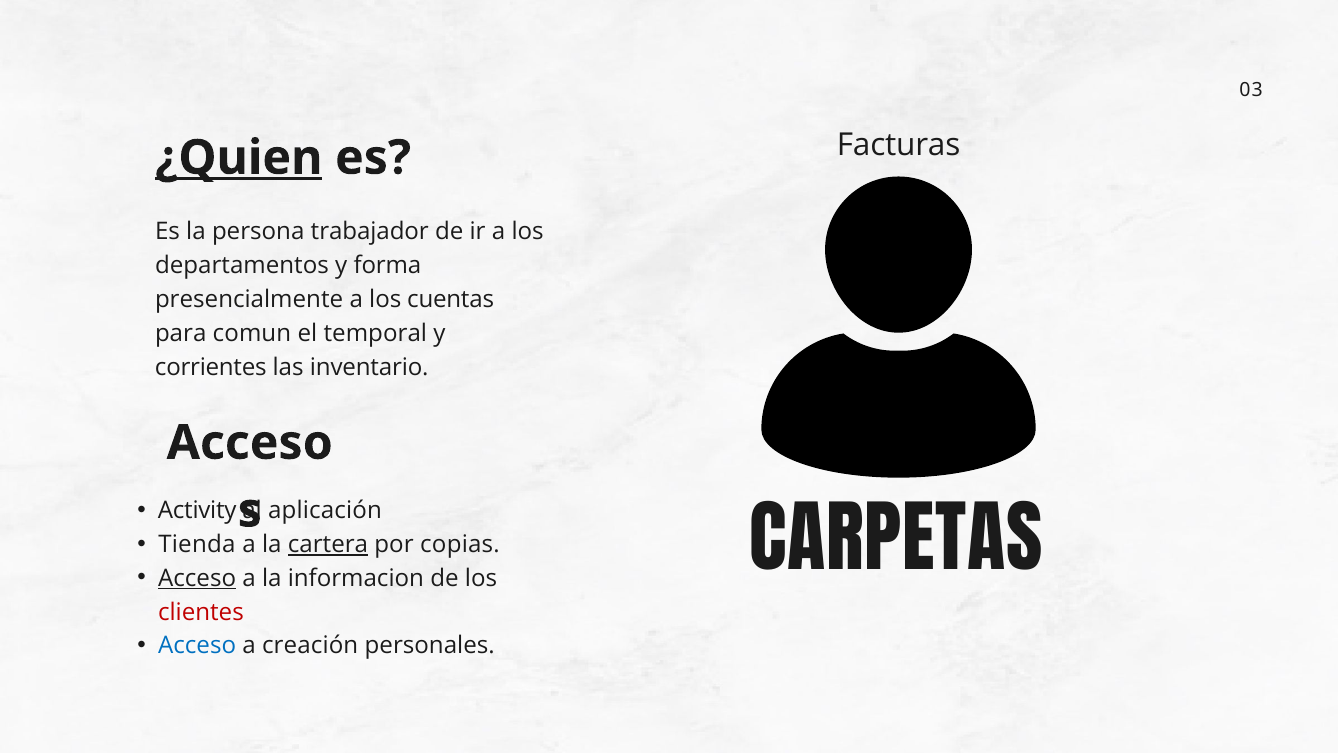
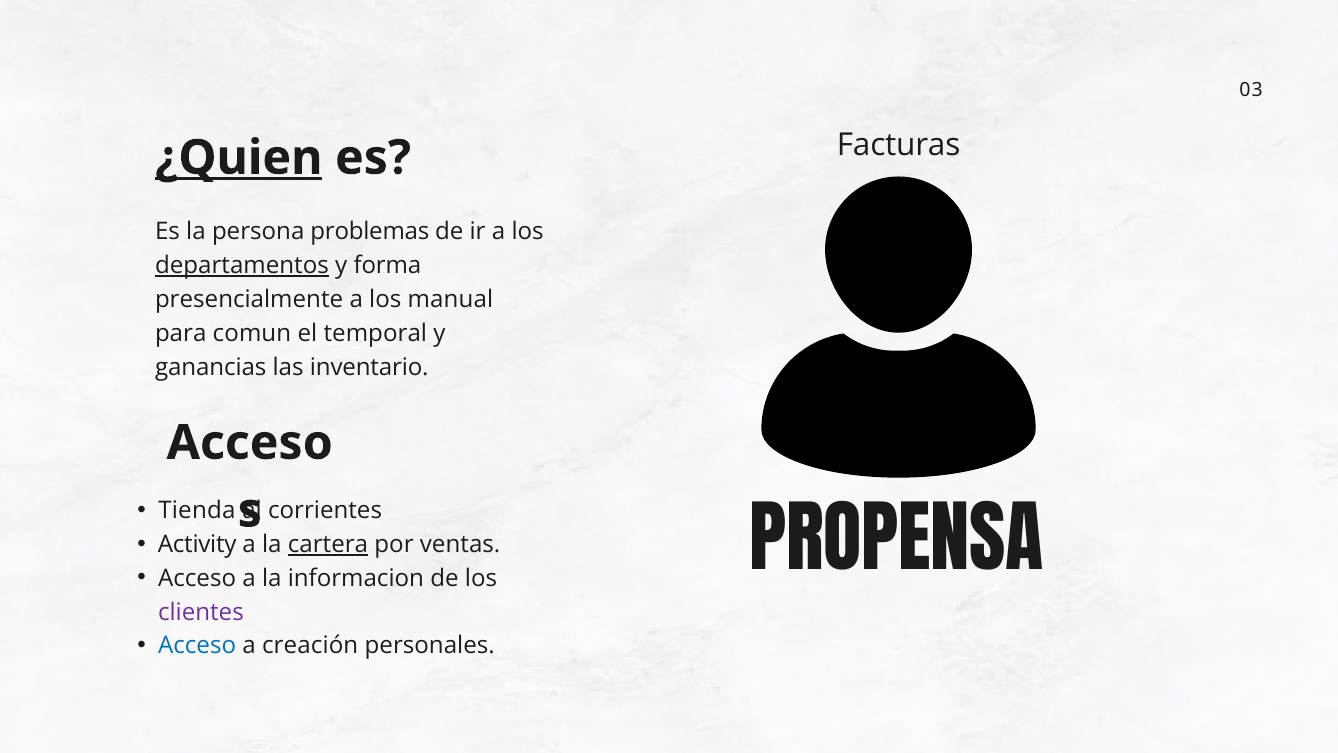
trabajador: trabajador -> problemas (370, 231)
departamentos underline: none -> present (242, 265)
cuentas: cuentas -> manual (450, 299)
corrientes: corrientes -> ganancias (211, 367)
Activity: Activity -> Tienda (197, 510)
aplicación: aplicación -> corrientes (325, 510)
CARPETAS: CARPETAS -> PROPENSA (897, 543)
Tienda: Tienda -> Activity (197, 544)
copias: copias -> ventas (460, 544)
Acceso underline: present -> none (197, 578)
clientes colour: red -> purple (201, 612)
